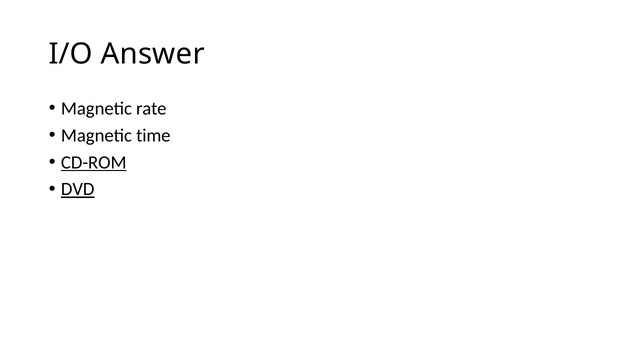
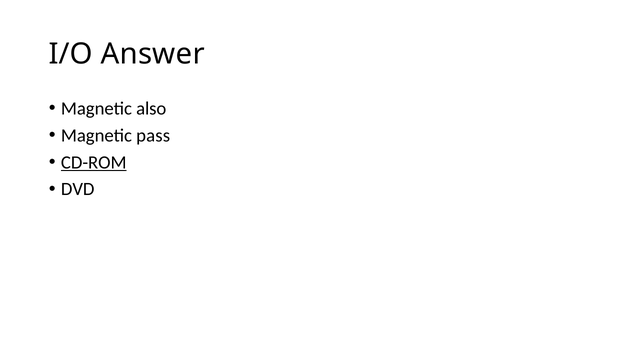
rate: rate -> also (151, 109)
time: time -> pass (153, 135)
DVD underline: present -> none (78, 189)
